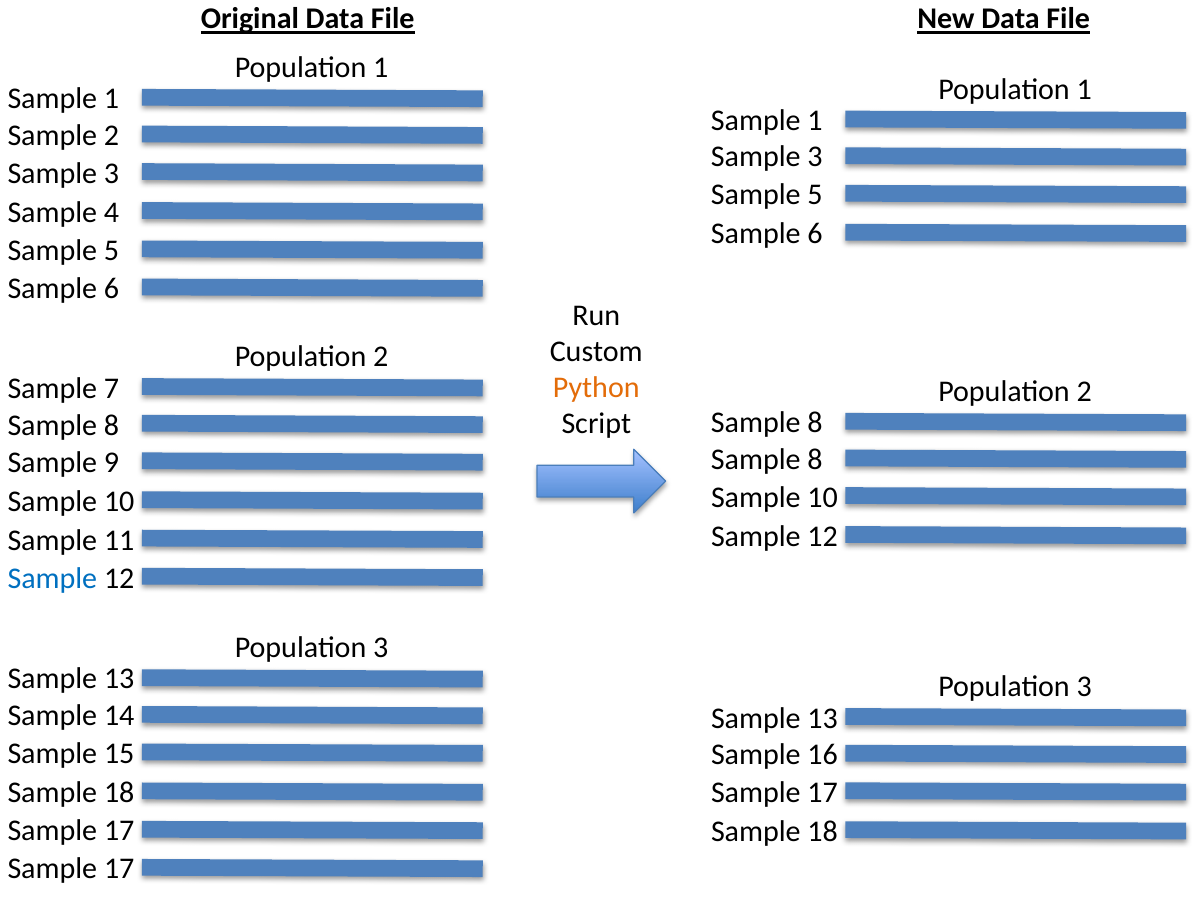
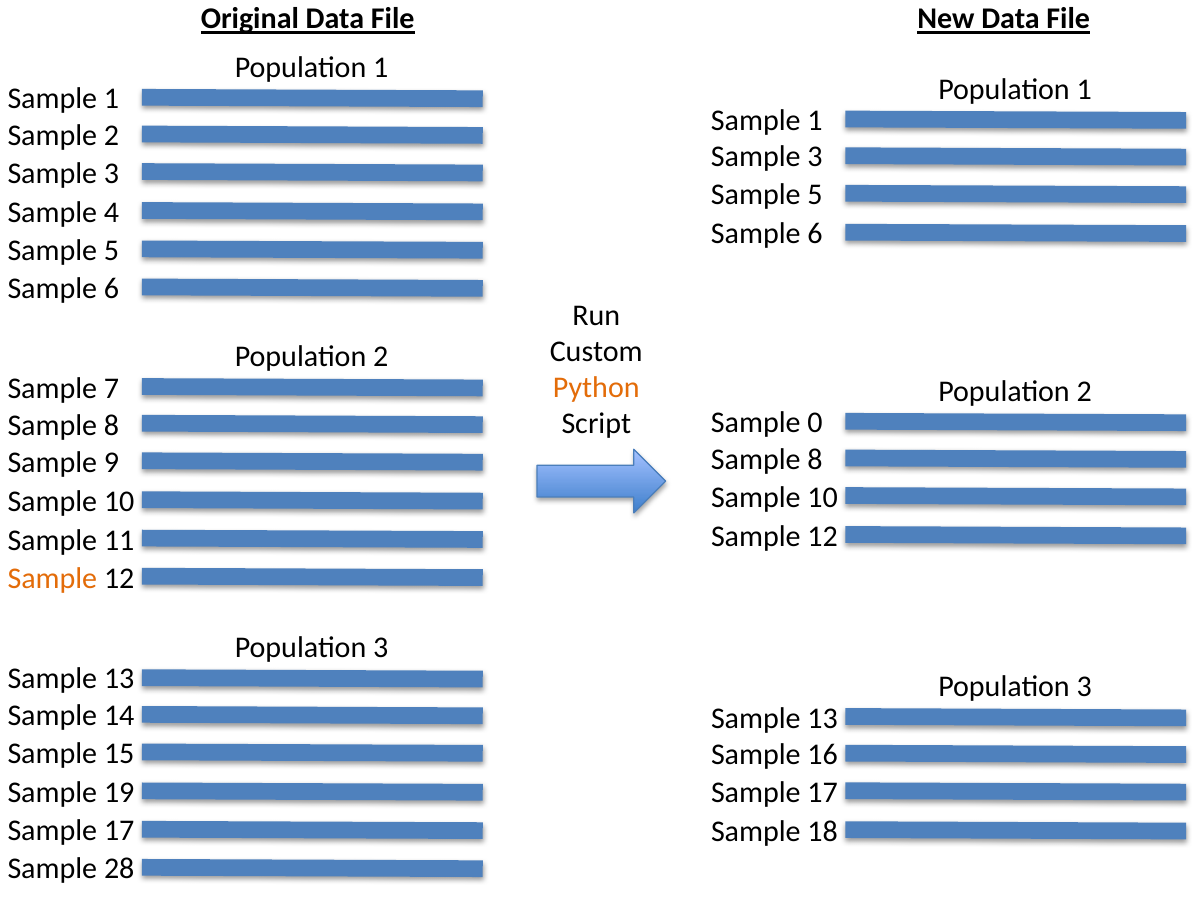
8: 8 -> 0 (815, 423)
Sample colour: blue -> orange (52, 579)
18: 18 -> 19 (119, 793)
17: 17 -> 28 (119, 869)
